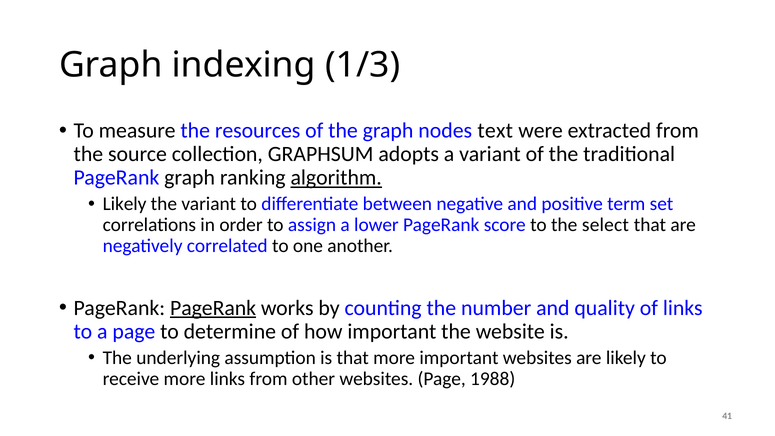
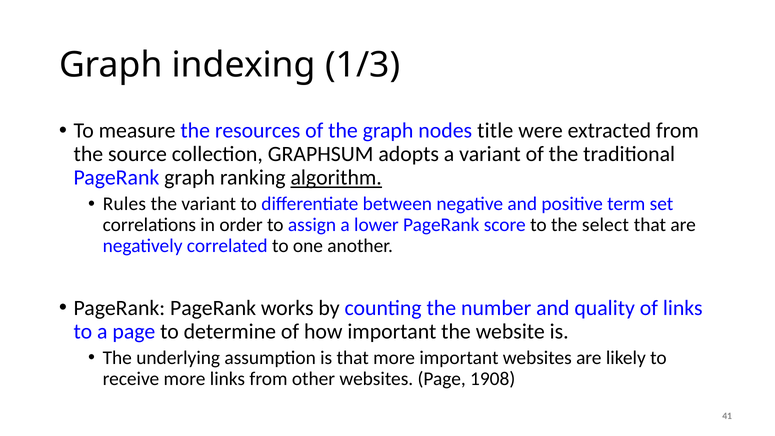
text: text -> title (495, 131)
Likely: Likely -> Rules (124, 204)
PageRank underline: present -> none (213, 308)
1988: 1988 -> 1908 (493, 379)
